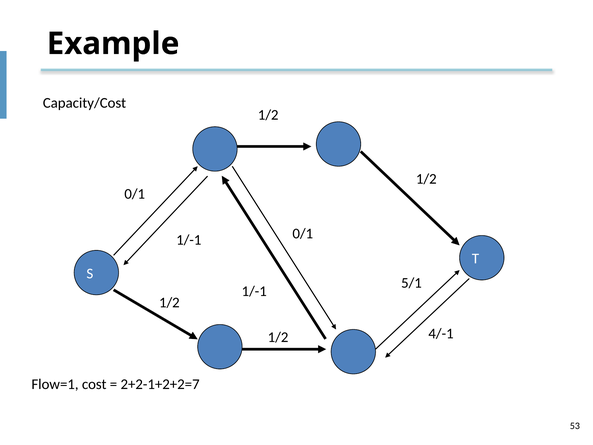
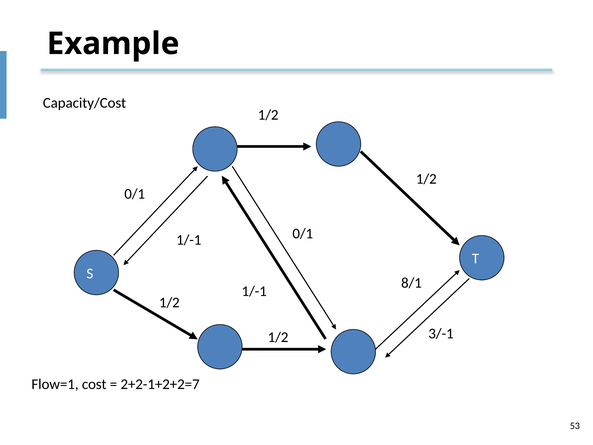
5/1: 5/1 -> 8/1 (411, 283)
4/-1: 4/-1 -> 3/-1 (441, 333)
